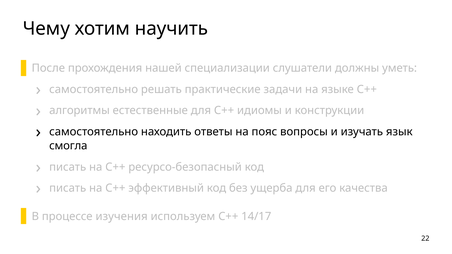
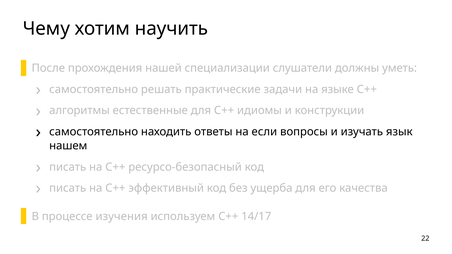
пояс: пояс -> если (264, 132)
смогла: смогла -> нашем (68, 146)
